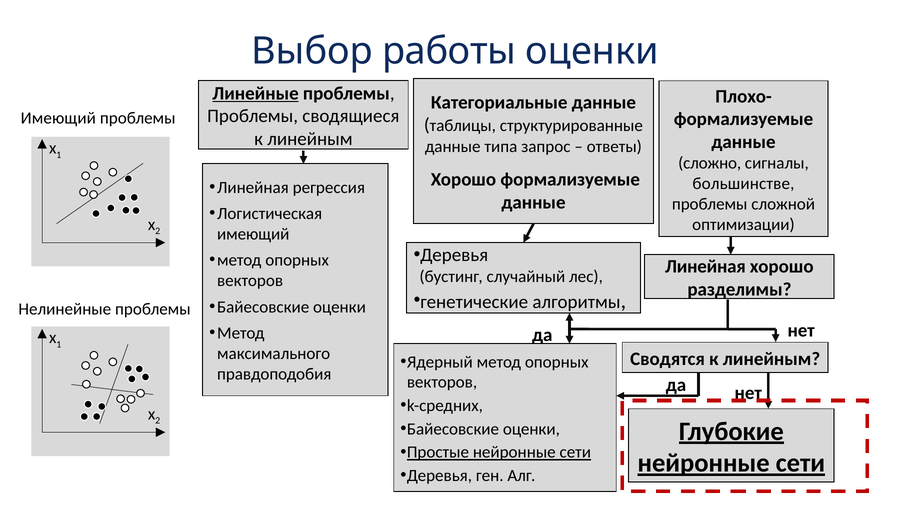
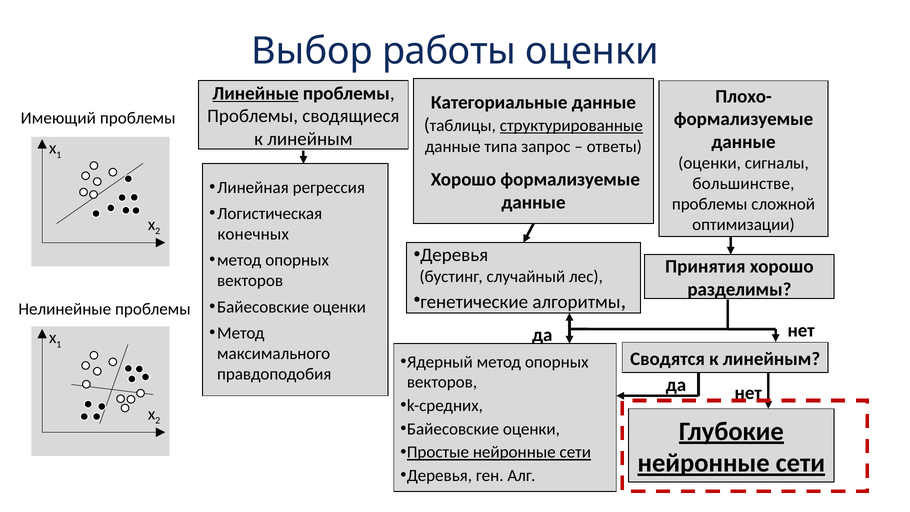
структурированные underline: none -> present (571, 126)
сложно: сложно -> оценки (710, 163)
имеющий: имеющий -> конечных (253, 234)
Линейная: Линейная -> Принятия (705, 266)
